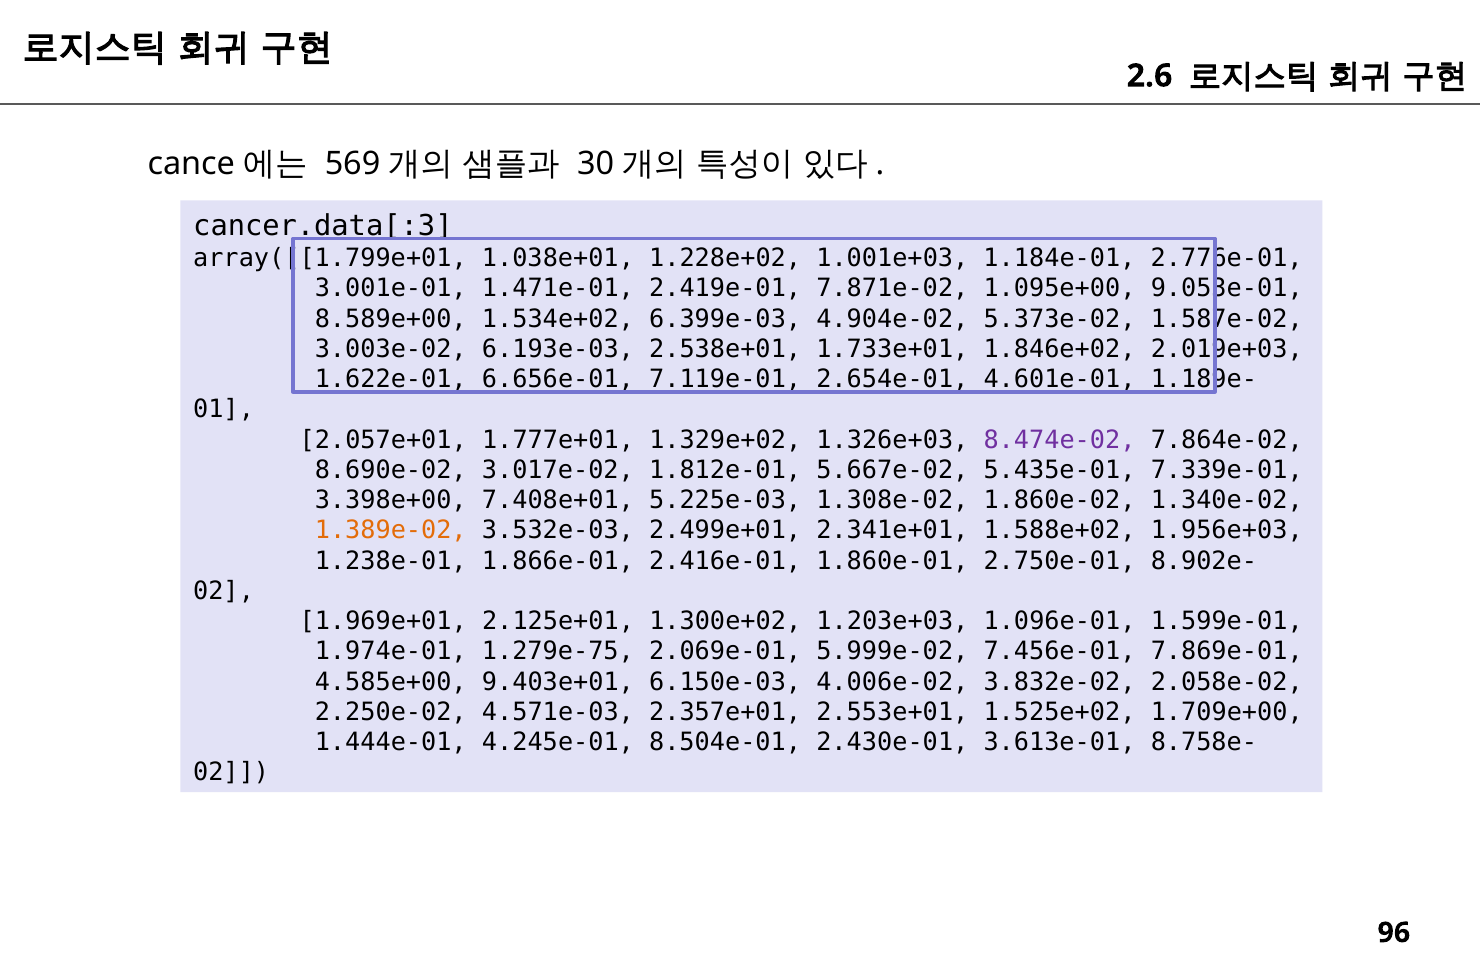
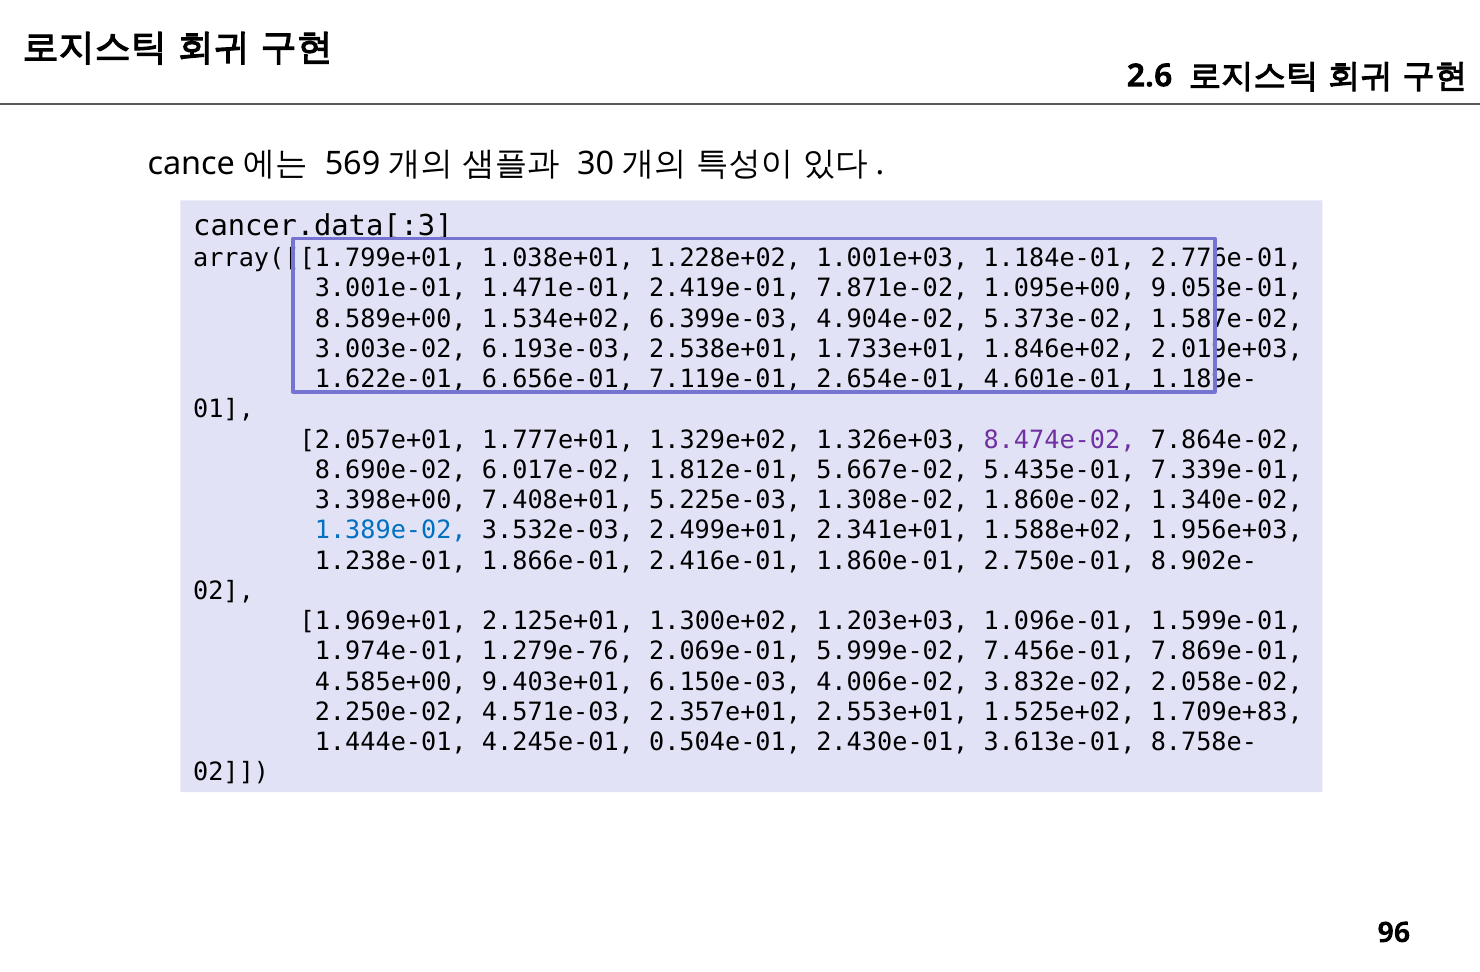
3.017e-02: 3.017e-02 -> 6.017e-02 (558, 470)
1.389e-02 colour: orange -> blue (391, 531)
1.279e-75: 1.279e-75 -> 1.279e-76 (558, 652)
1.709e+00: 1.709e+00 -> 1.709e+83 (1227, 712)
8.504e-01: 8.504e-01 -> 0.504e-01 (725, 742)
